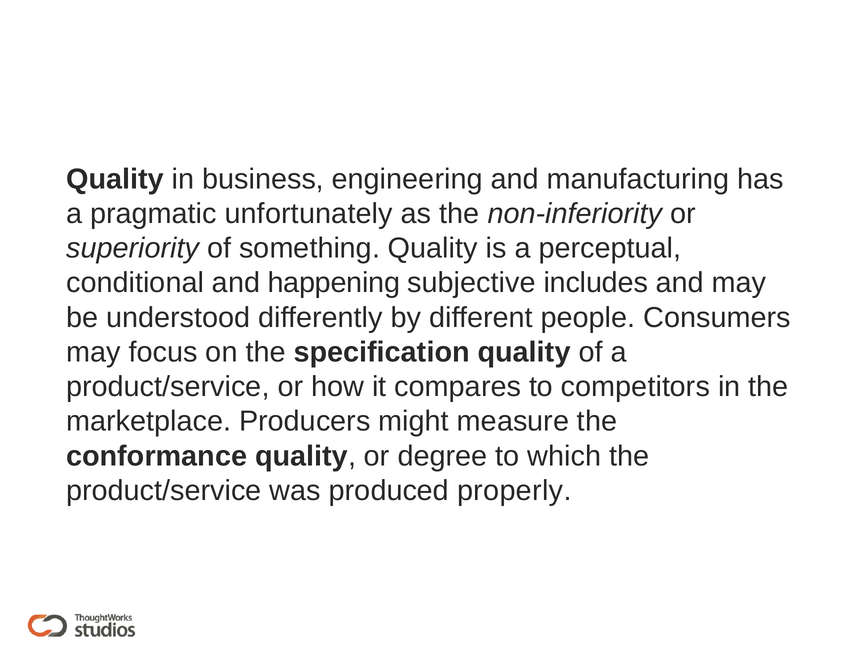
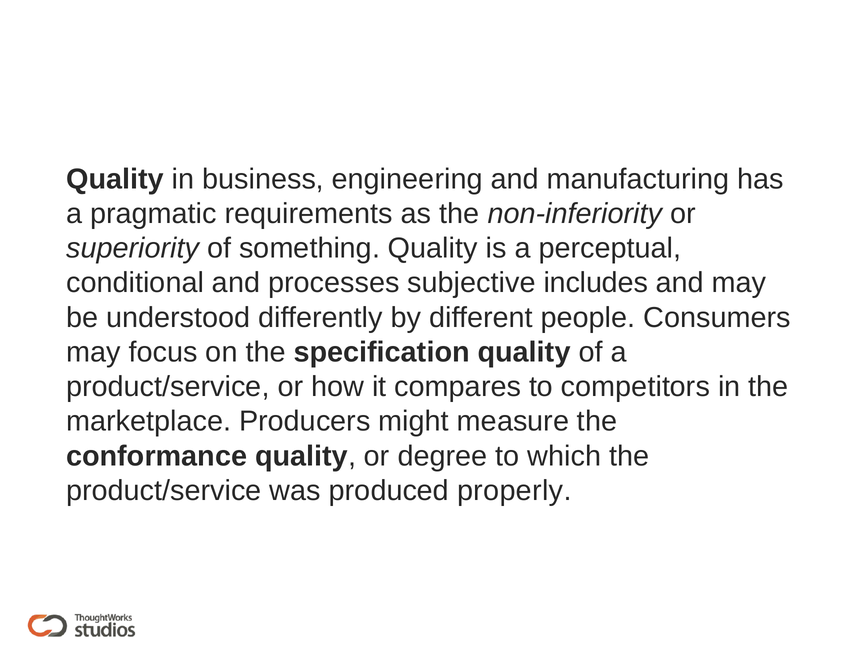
unfortunately: unfortunately -> requirements (309, 214)
happening: happening -> processes (334, 283)
